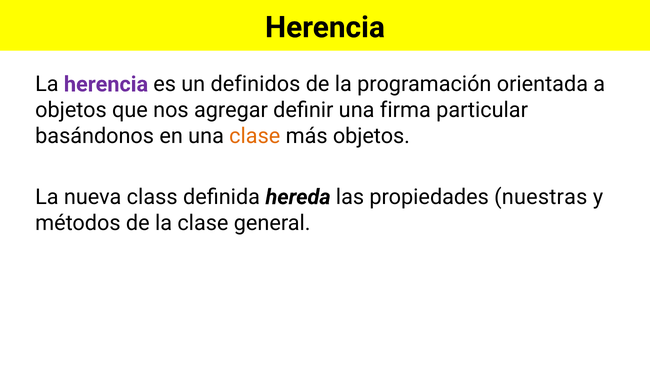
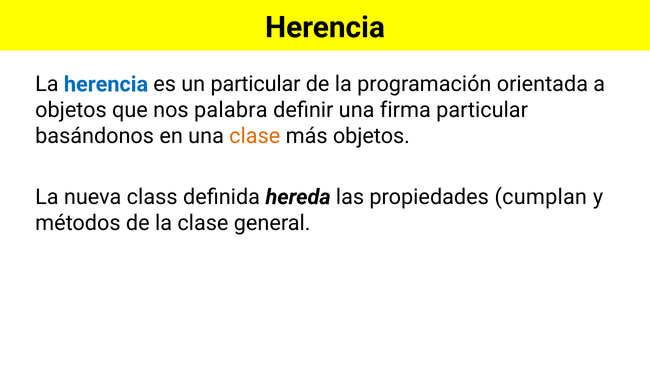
herencia colour: purple -> blue (106, 84)
un definidos: definidos -> particular (256, 84)
agregar: agregar -> palabra (231, 110)
nuestras: nuestras -> cumplan (541, 197)
